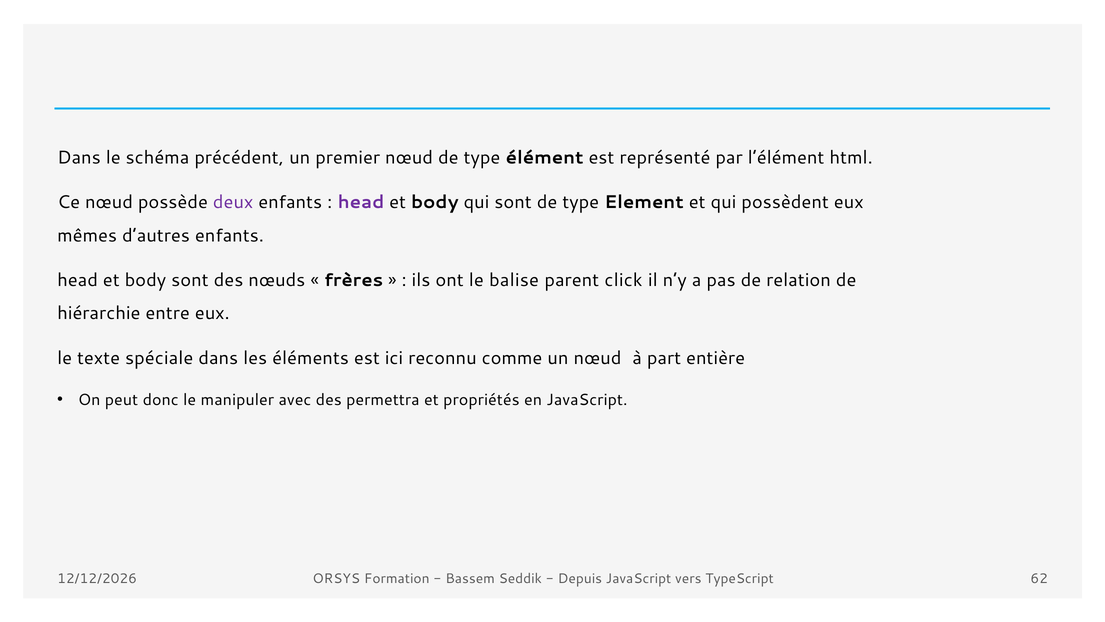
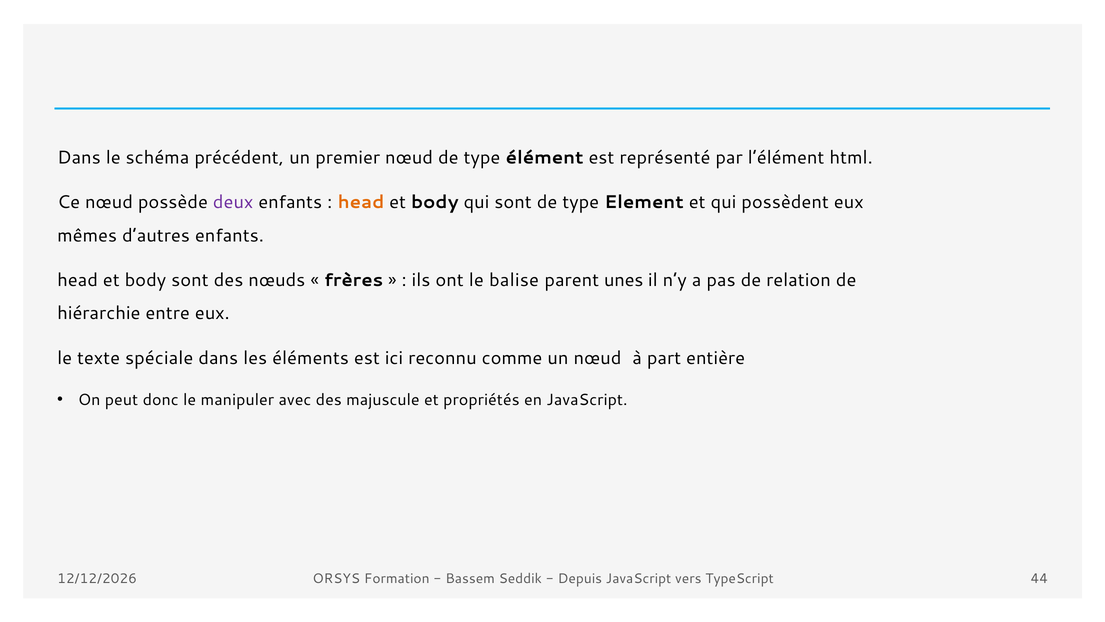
head colour: purple -> orange (361, 202)
click: click -> unes (624, 280)
permettra: permettra -> majuscule (383, 399)
62: 62 -> 44 (1039, 578)
